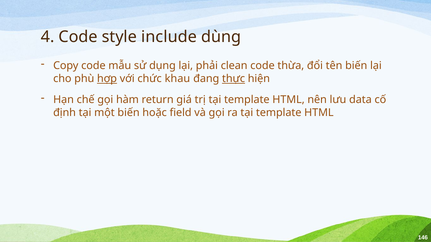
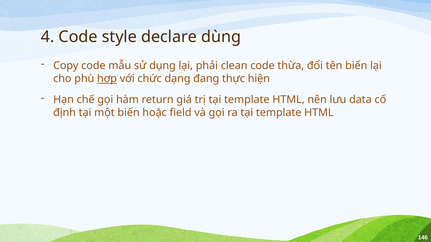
include: include -> declare (169, 37)
khau: khau -> dạng (177, 79)
thực underline: present -> none (234, 79)
